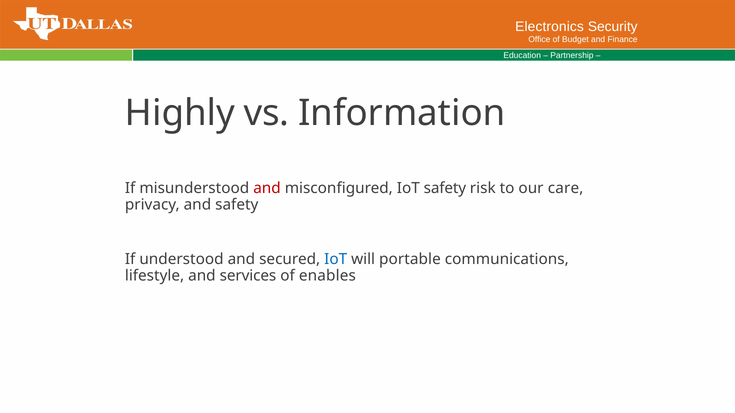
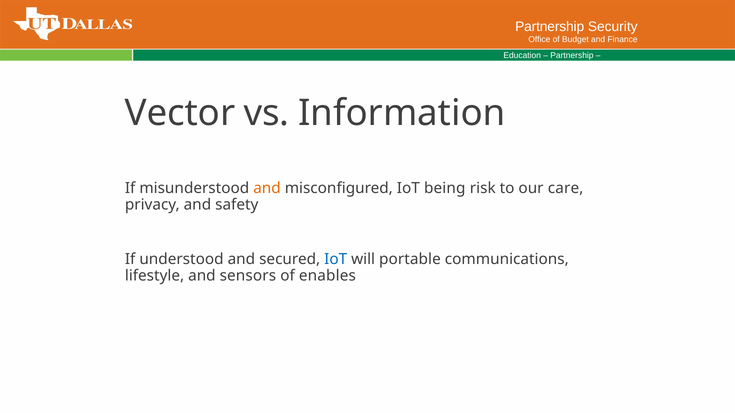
Electronics: Electronics -> Partnership (550, 27)
Highly: Highly -> Vector (180, 113)
and colour: red -> orange (267, 188)
IoT safety: safety -> being (445, 188)
services: services -> sensors (248, 276)
